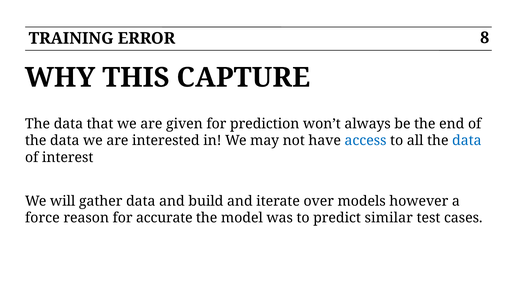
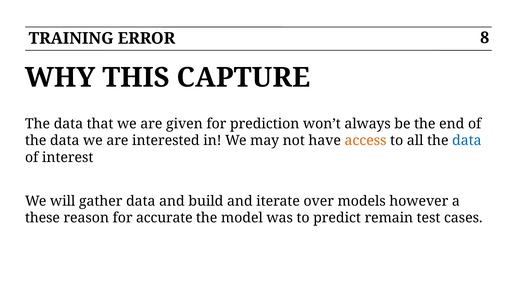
access colour: blue -> orange (365, 140)
force: force -> these (42, 217)
similar: similar -> remain (389, 217)
